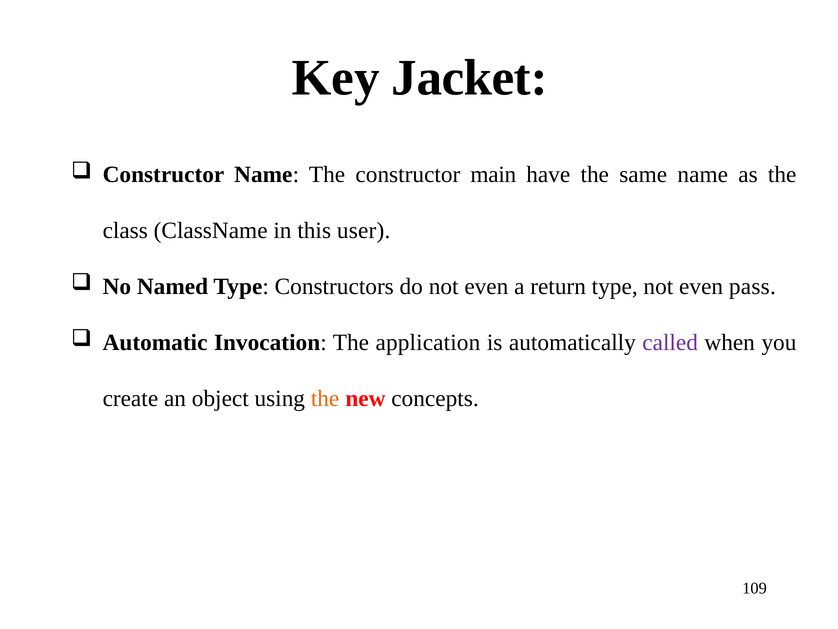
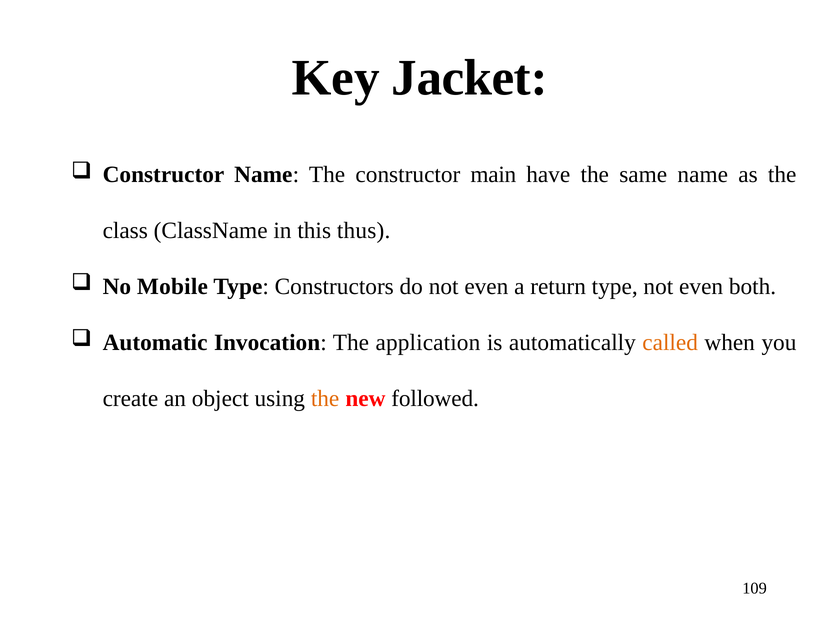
user: user -> thus (364, 230)
Named: Named -> Mobile (172, 286)
pass: pass -> both (753, 286)
called colour: purple -> orange (670, 342)
concepts: concepts -> followed (435, 398)
